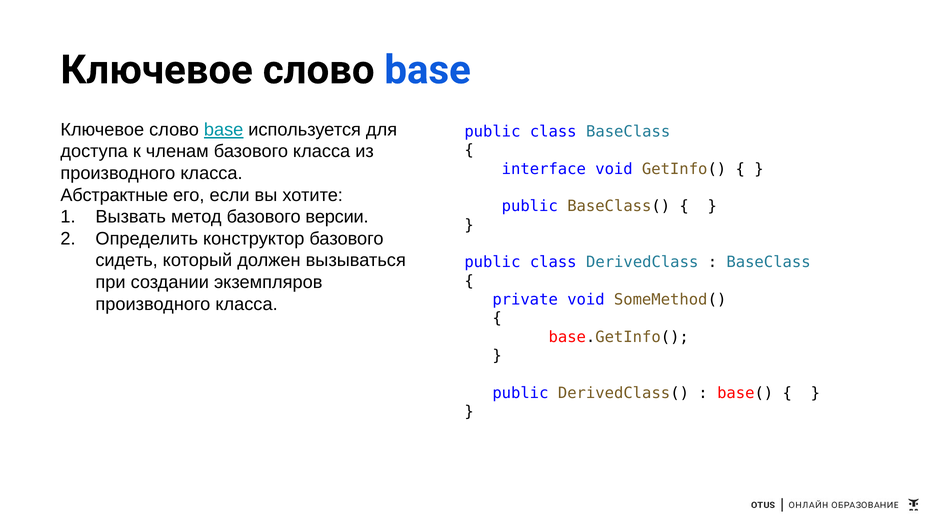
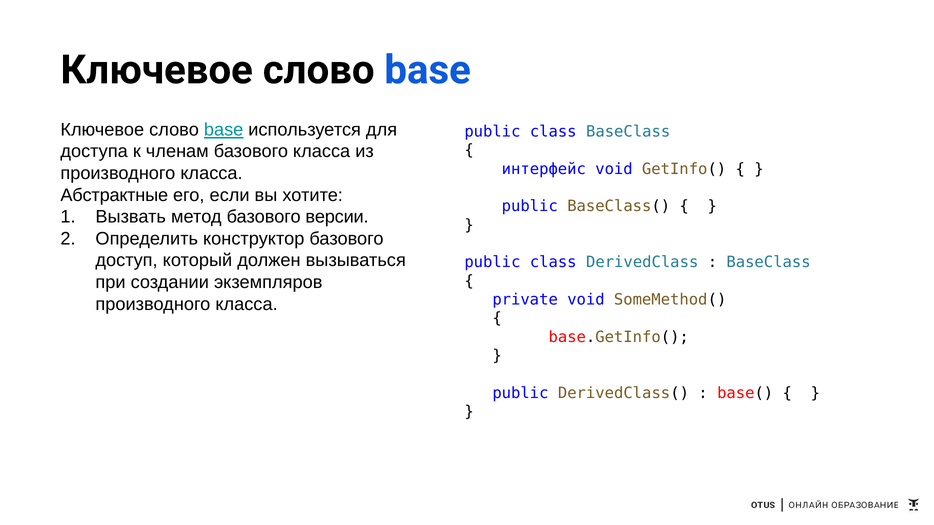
interface: interface -> интерфейс (544, 169)
cидеть: cидеть -> доступ (127, 261)
